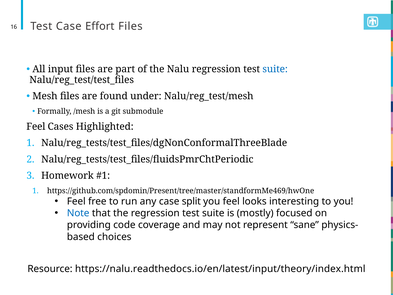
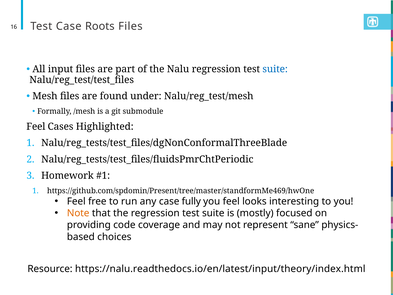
Effort: Effort -> Roots (100, 26)
split: split -> fully (191, 201)
Note colour: blue -> orange (78, 213)
